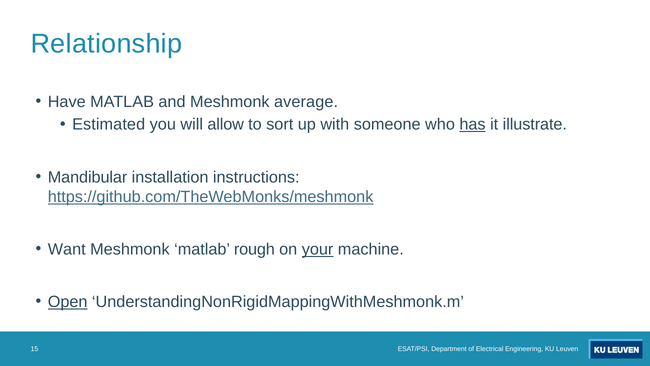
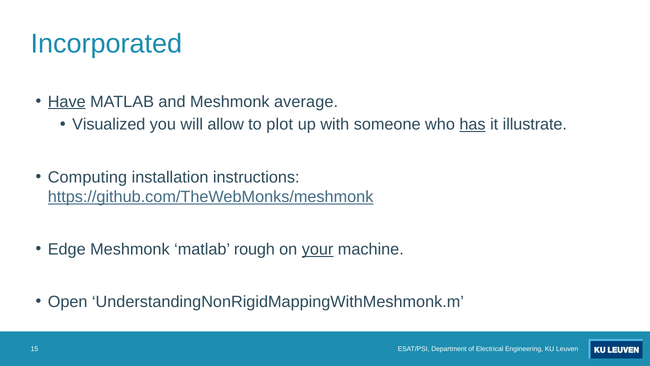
Relationship: Relationship -> Incorporated (107, 44)
Have underline: none -> present (67, 102)
Estimated: Estimated -> Visualized (109, 124)
sort: sort -> plot (280, 124)
Mandibular: Mandibular -> Computing (87, 177)
Want: Want -> Edge (67, 249)
Open underline: present -> none (68, 302)
